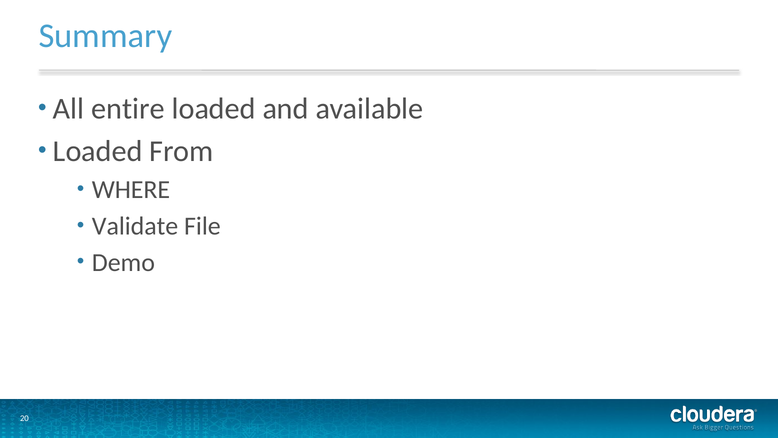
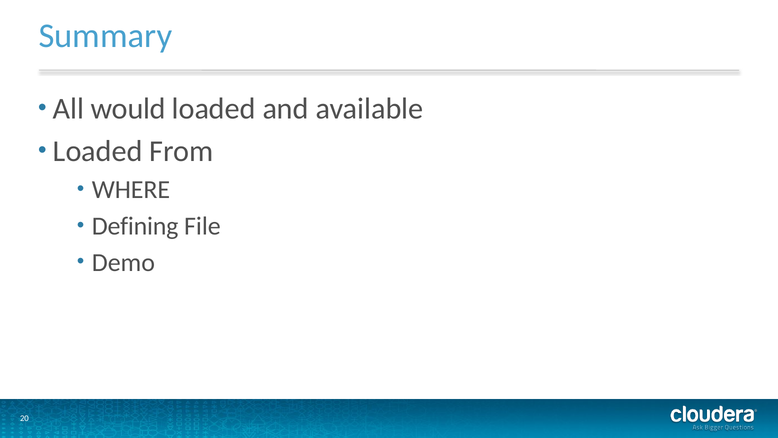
entire: entire -> would (128, 109)
Validate: Validate -> Defining (135, 226)
